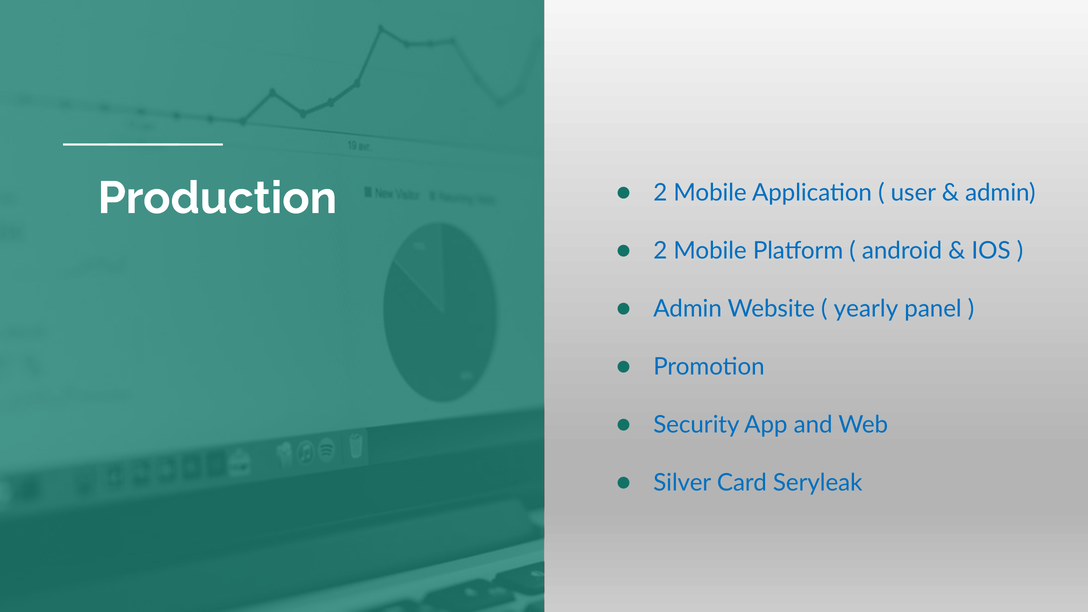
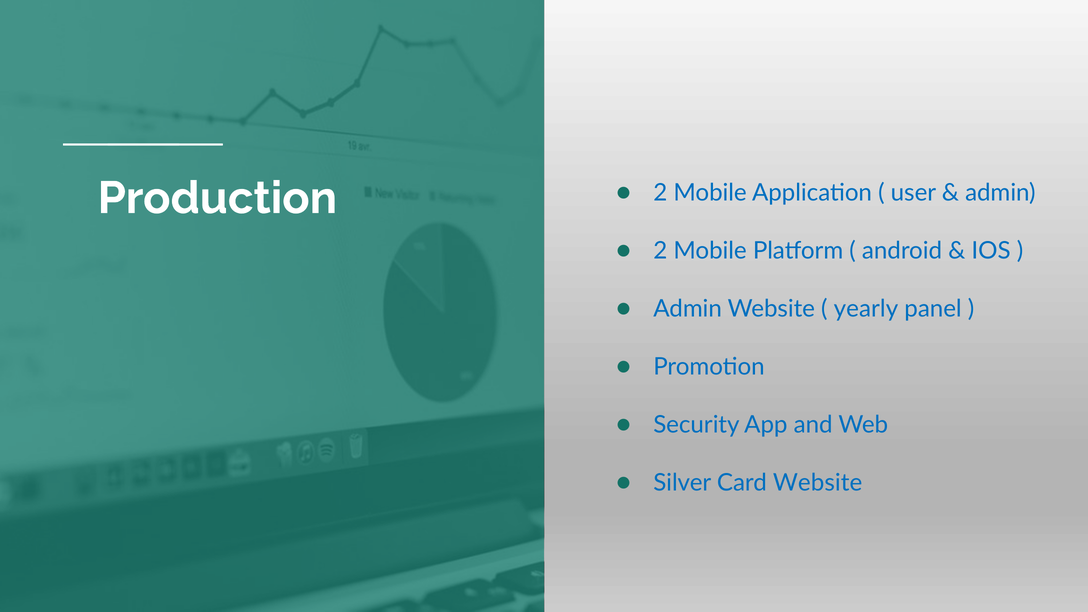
Card Seryleak: Seryleak -> Website (818, 483)
